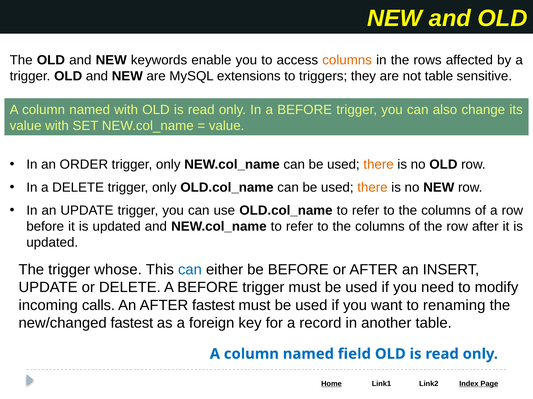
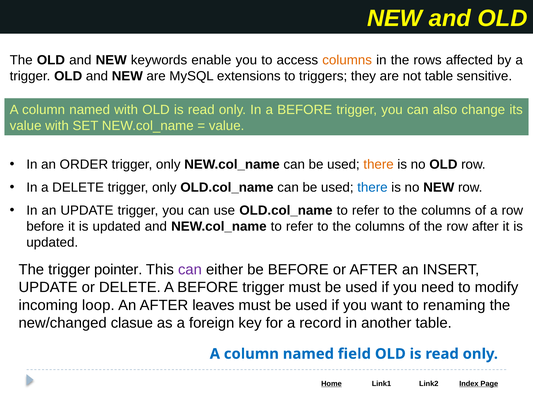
there colour: orange -> blue (372, 188)
whose: whose -> pointer (118, 270)
can colour: blue -> purple (190, 270)
calls: calls -> loop (98, 306)
AFTER fastest: fastest -> leaves (213, 306)
new/changed fastest: fastest -> clasue (132, 323)
